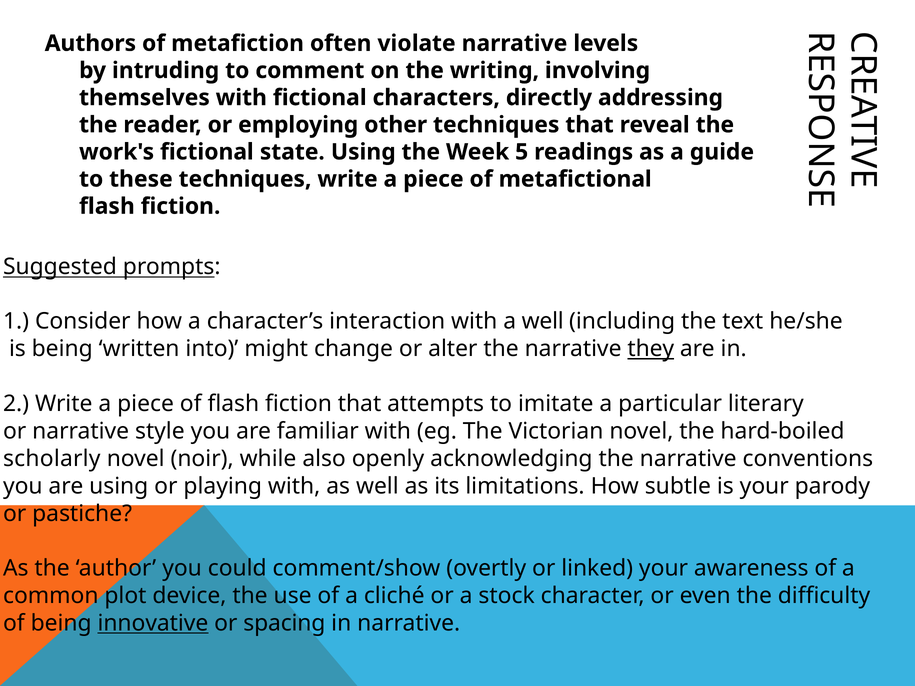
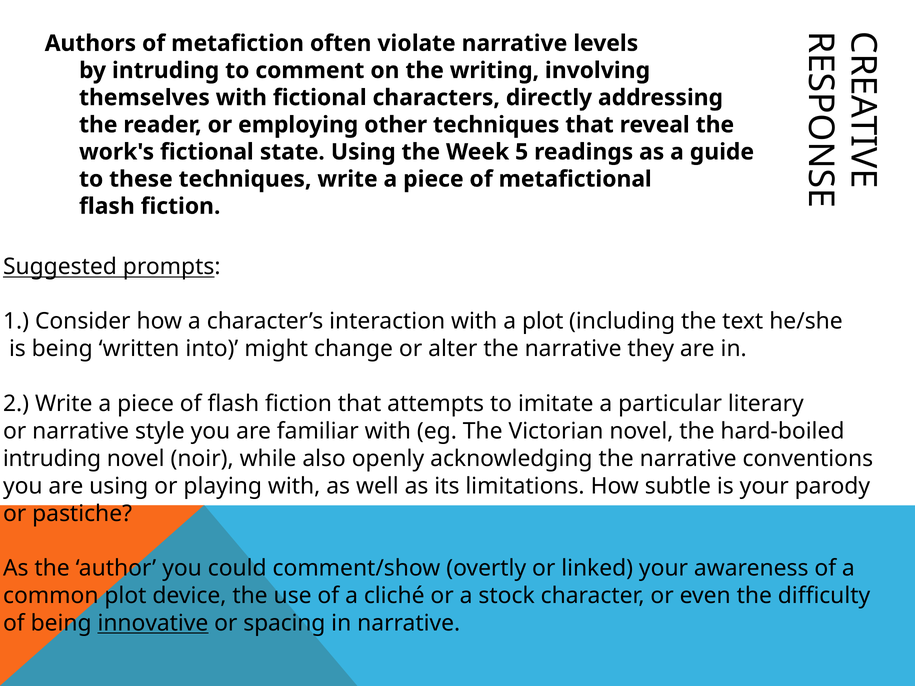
a well: well -> plot (543, 321)
they underline: present -> none (651, 349)
scholarly: scholarly -> intruding (52, 459)
